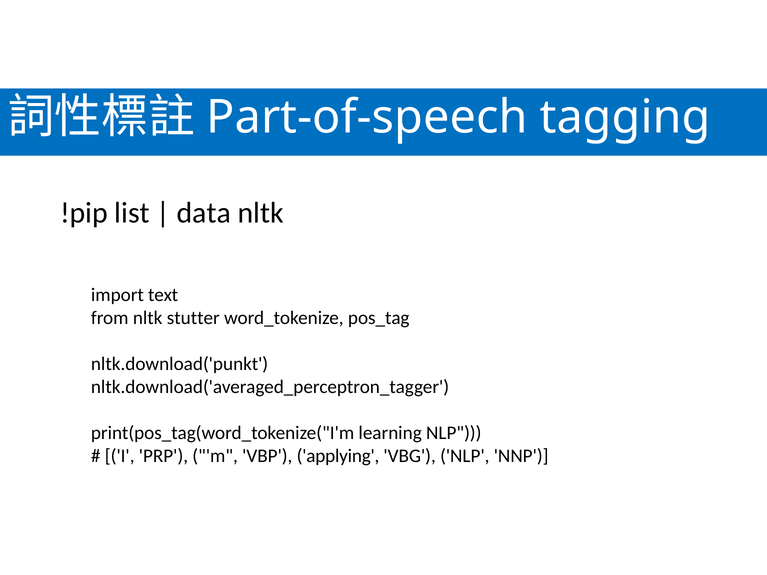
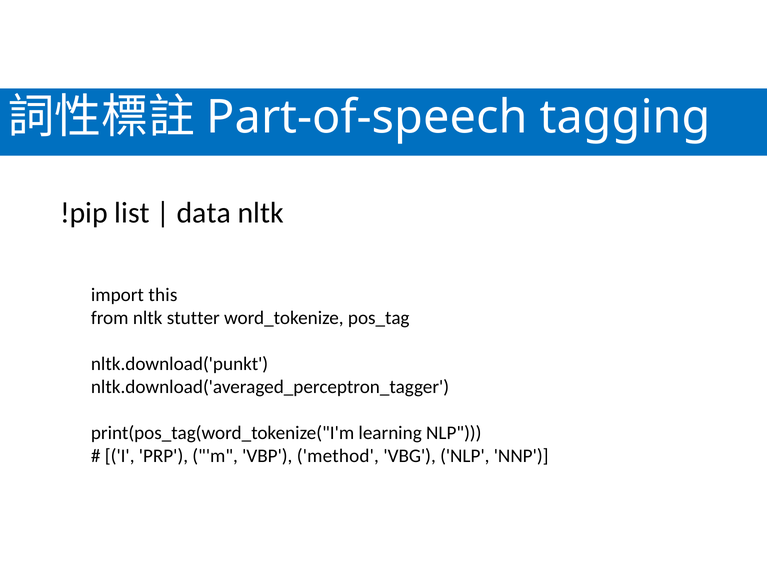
text: text -> this (163, 295)
applying: applying -> method (338, 456)
